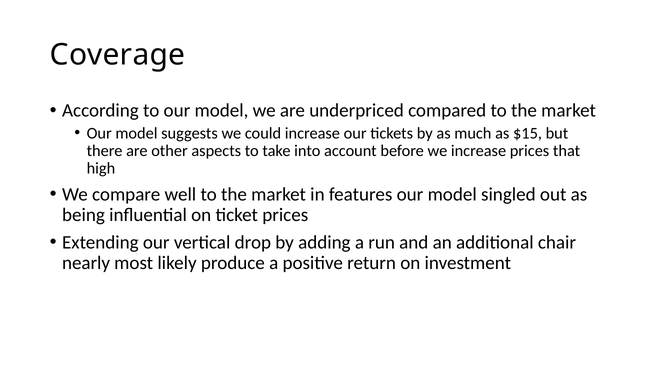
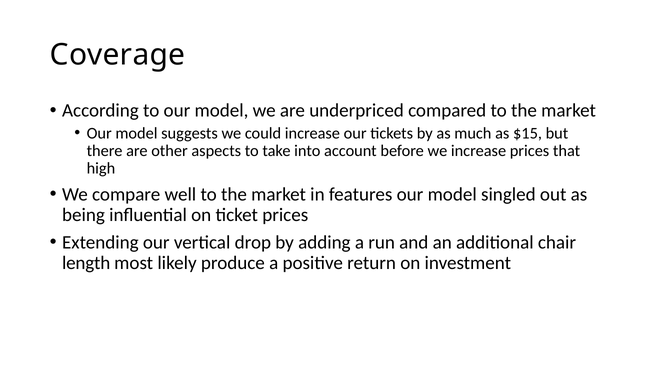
nearly: nearly -> length (86, 263)
